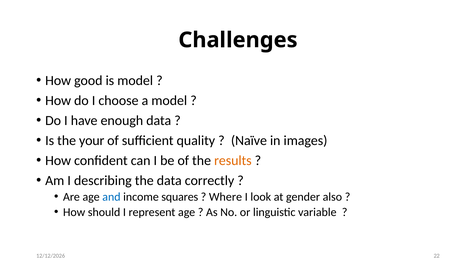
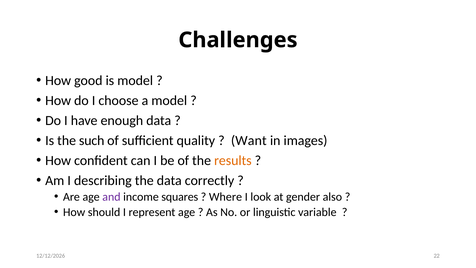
your: your -> such (92, 140)
Naïve: Naïve -> Want (249, 140)
and colour: blue -> purple (111, 197)
